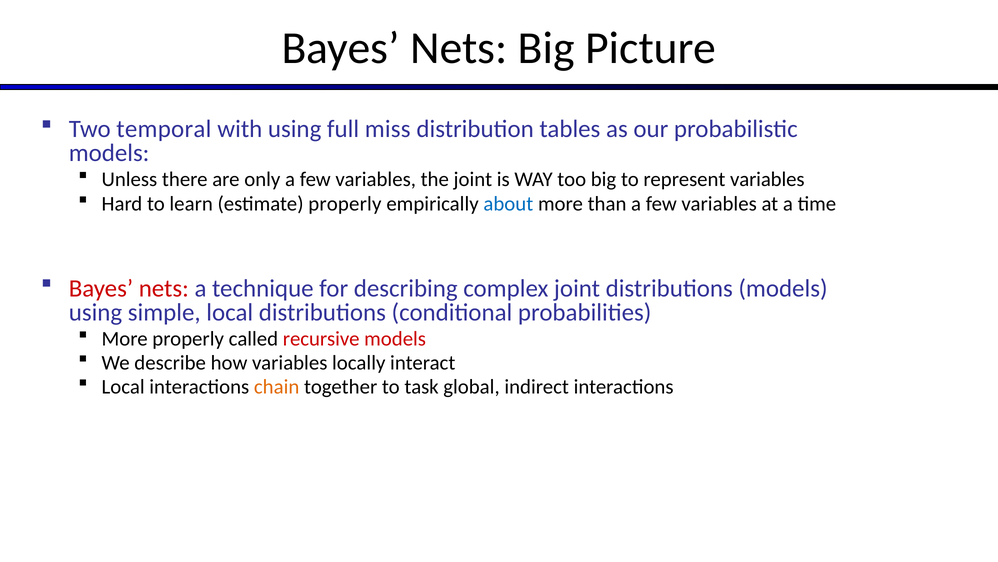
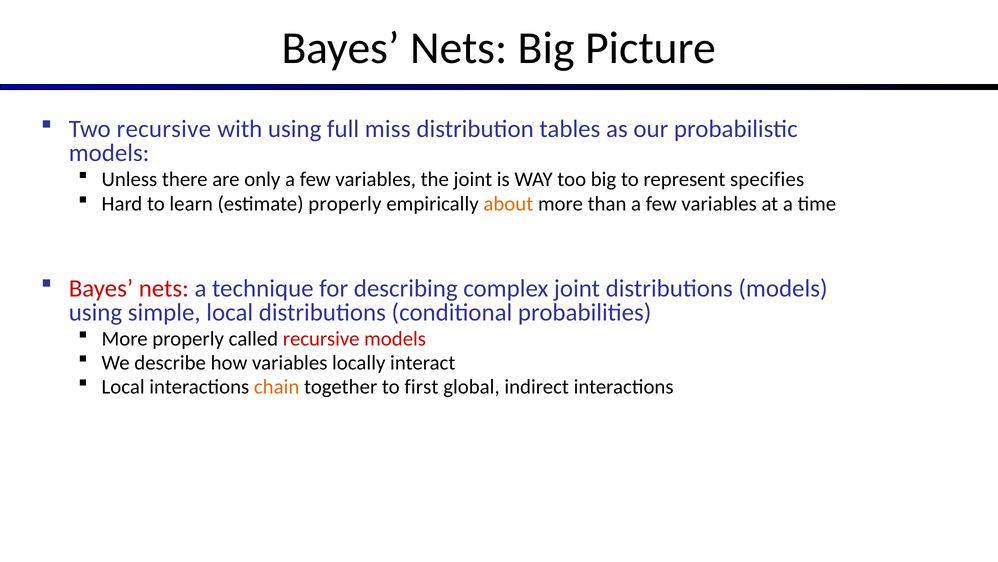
Two temporal: temporal -> recursive (164, 129)
represent variables: variables -> specifies (767, 179)
about colour: blue -> orange (508, 203)
task: task -> first (421, 387)
